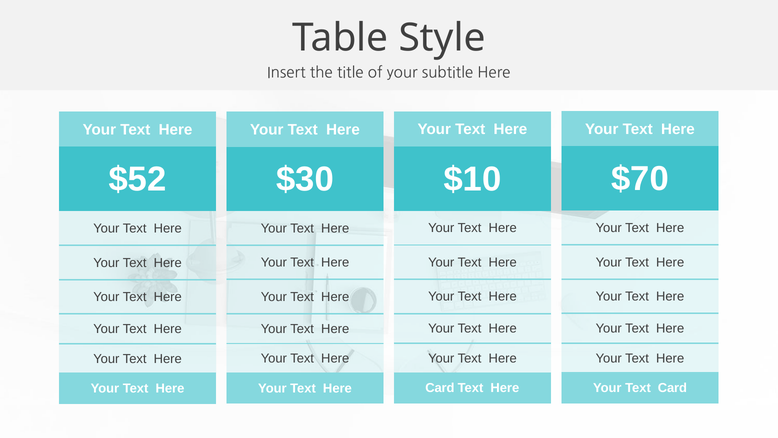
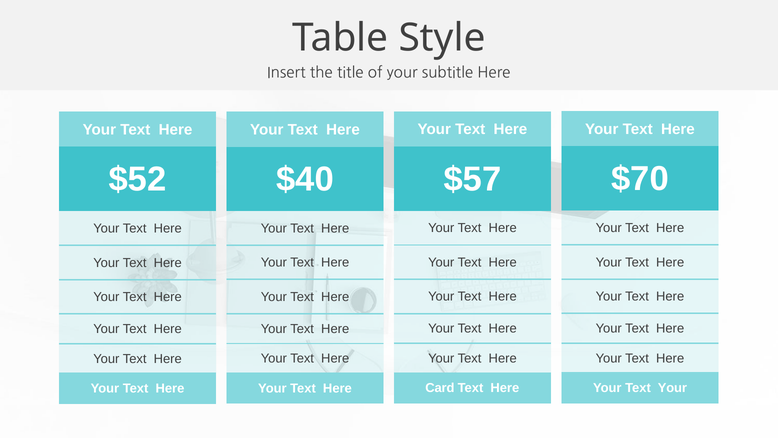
$10: $10 -> $57 (472, 179)
$30: $30 -> $40 (305, 179)
Text Card: Card -> Your (672, 388)
